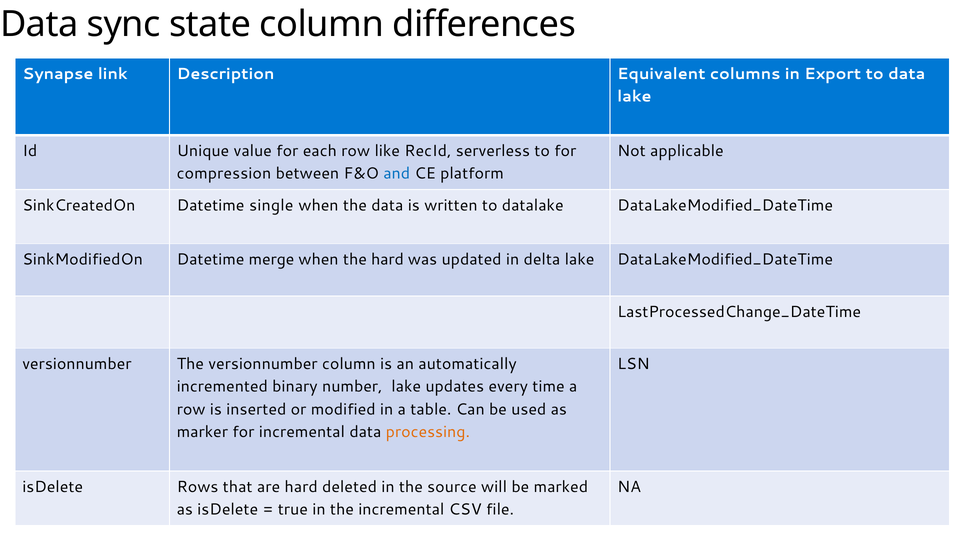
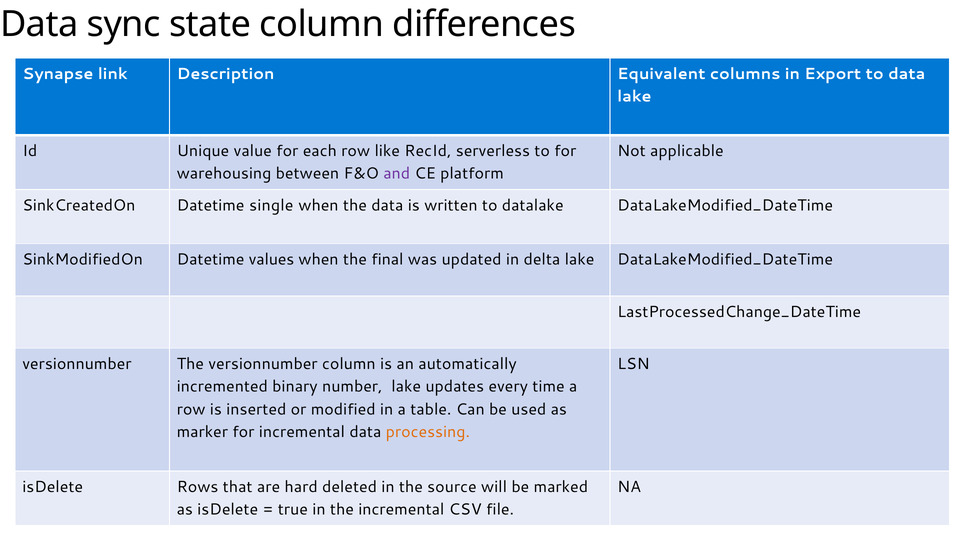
compression: compression -> warehousing (224, 174)
and colour: blue -> purple (397, 174)
merge: merge -> values (271, 260)
the hard: hard -> final (387, 260)
